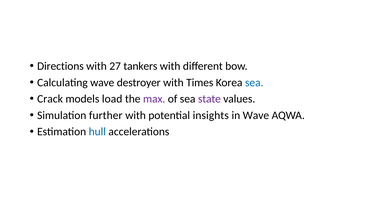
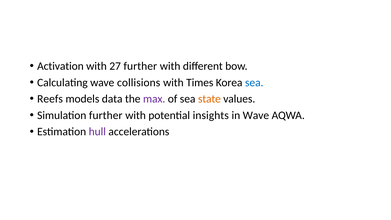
Directions: Directions -> Activation (60, 66)
27 tankers: tankers -> further (140, 66)
destroyer: destroyer -> collisions (139, 83)
Crack: Crack -> Reefs (50, 99)
load: load -> data (112, 99)
state colour: purple -> orange (209, 99)
hull colour: blue -> purple (97, 132)
